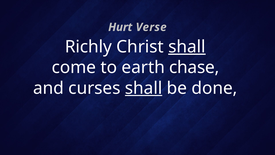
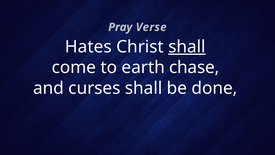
Hurt: Hurt -> Pray (120, 27)
Richly: Richly -> Hates (88, 47)
shall underline: present -> none (144, 88)
